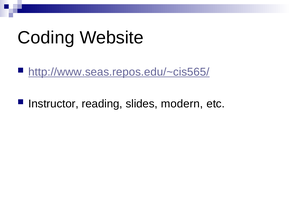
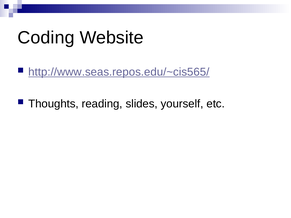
Instructor: Instructor -> Thoughts (53, 104)
modern: modern -> yourself (182, 104)
